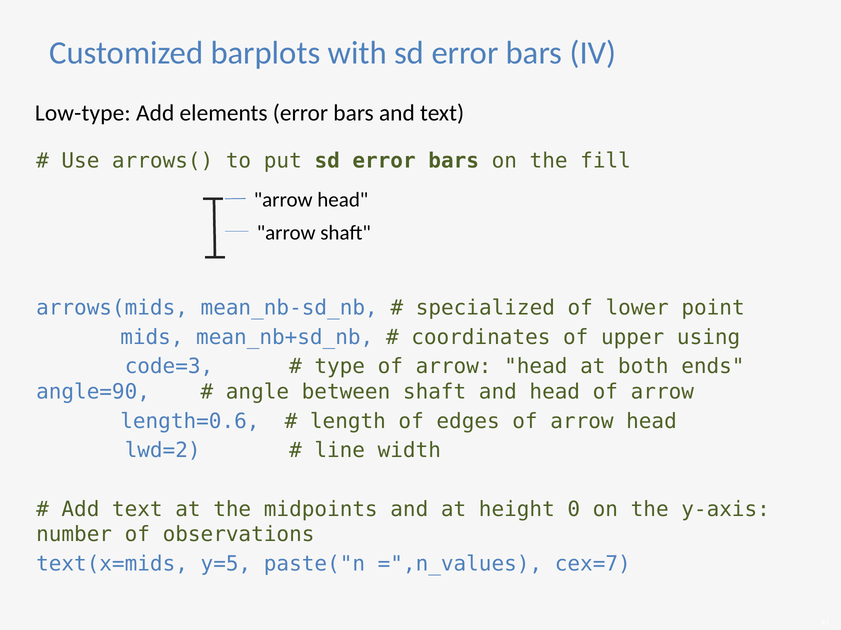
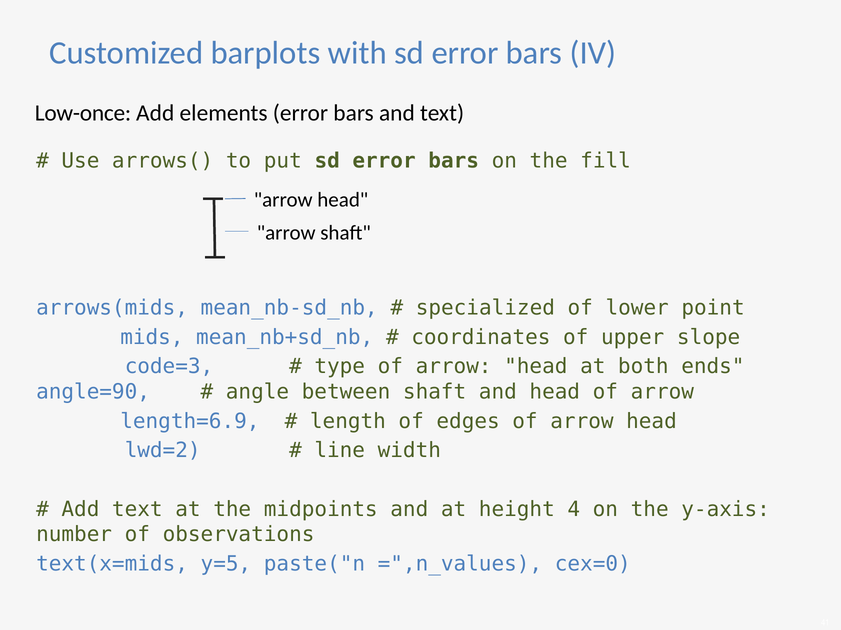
Low-type: Low-type -> Low-once (83, 113)
using: using -> slope (709, 338)
length=0.6: length=0.6 -> length=6.9 (190, 422)
0: 0 -> 4 (574, 510)
cex=7: cex=7 -> cex=0 (593, 565)
